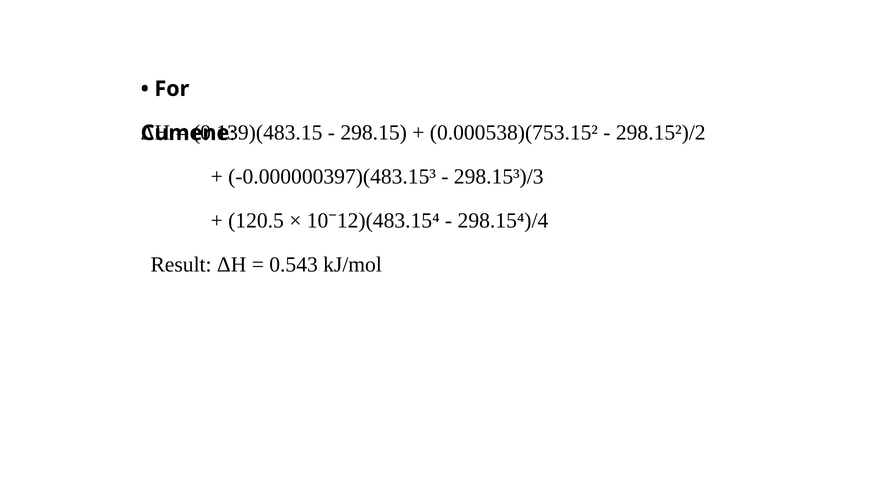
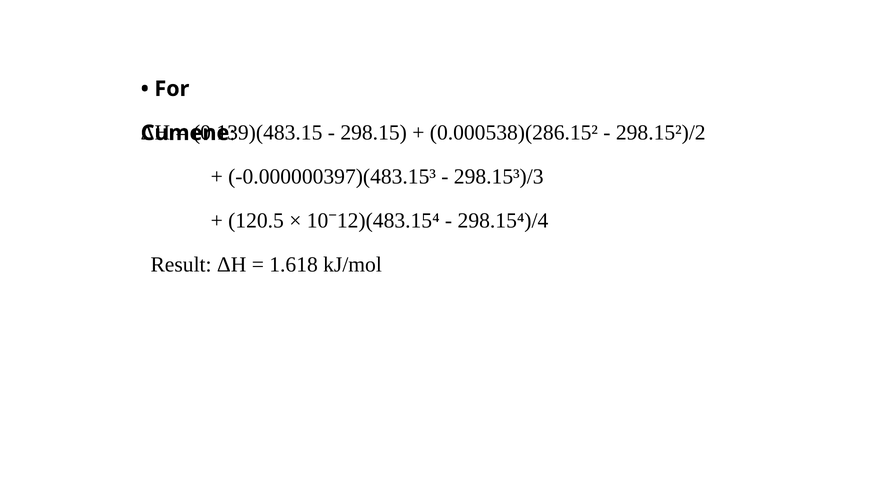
0.000538)(753.15²: 0.000538)(753.15² -> 0.000538)(286.15² (514, 133)
0.543: 0.543 -> 1.618 (294, 265)
